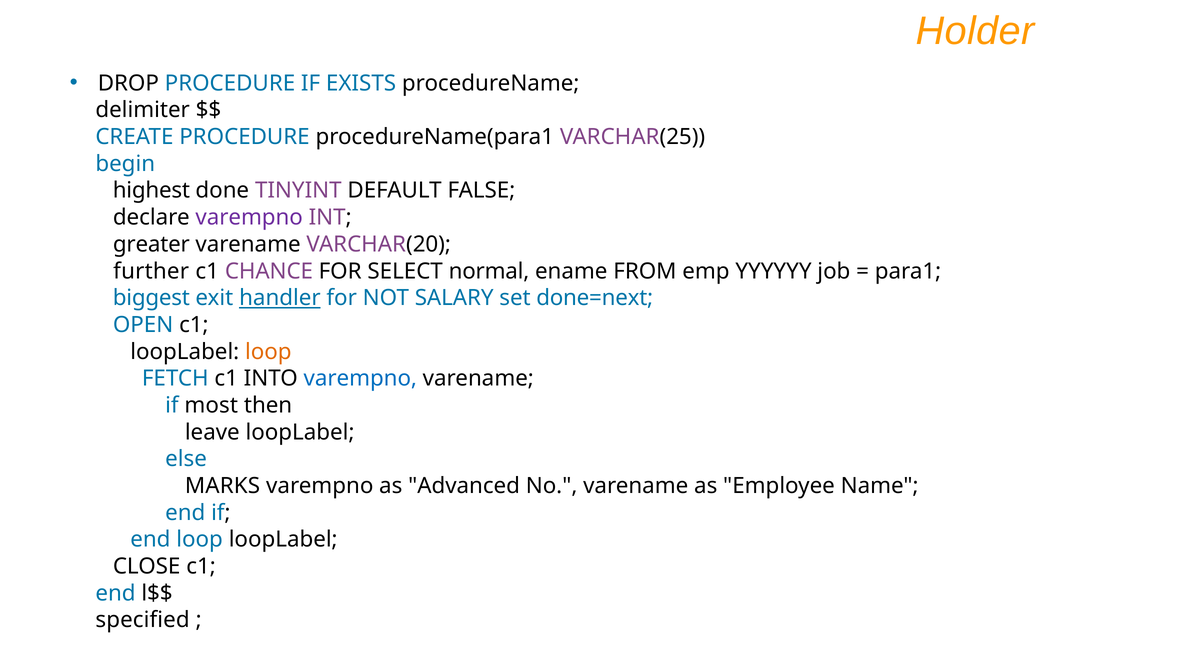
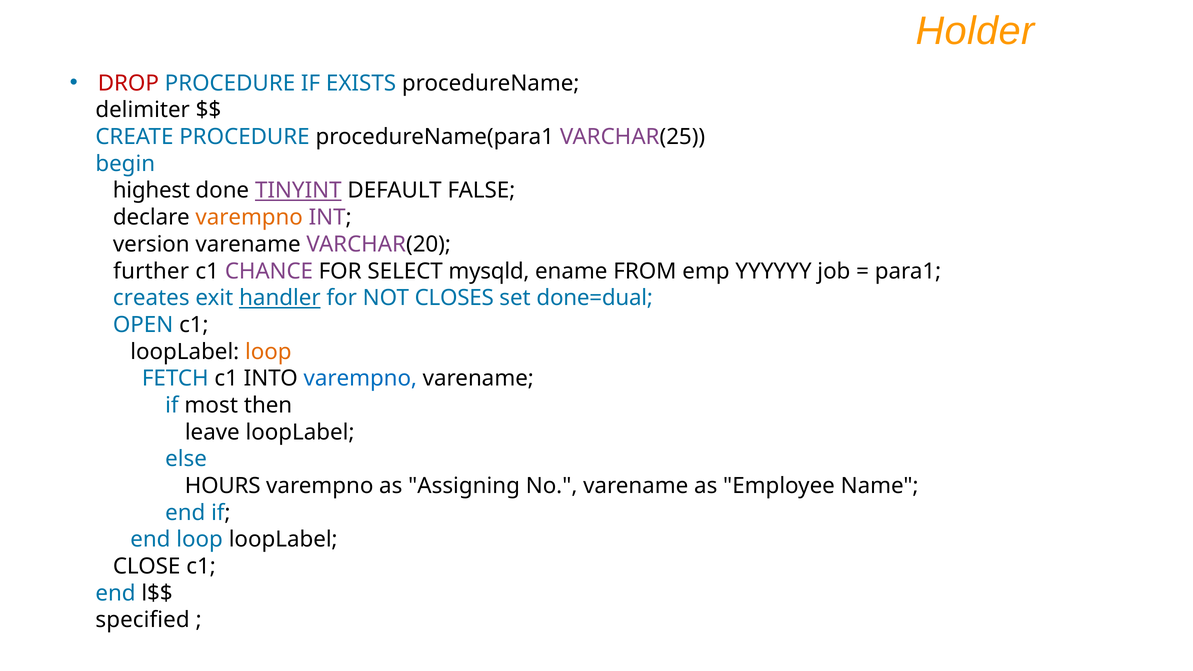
DROP colour: black -> red (128, 83)
TINYINT underline: none -> present (298, 191)
varempno colour: purple -> orange (249, 217)
greater: greater -> version (151, 244)
normal: normal -> mysqld (489, 271)
biggest: biggest -> creates (151, 298)
SALARY: SALARY -> CLOSES (454, 298)
done=next: done=next -> done=dual (595, 298)
MARKS: MARKS -> HOURS (223, 486)
Advanced: Advanced -> Assigning (464, 486)
